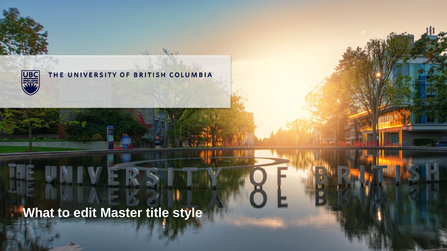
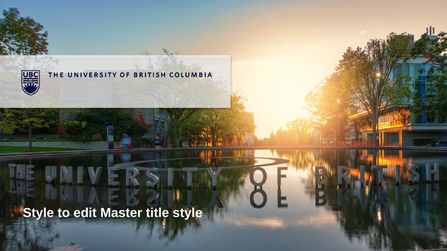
What: What -> Style (38, 213)
